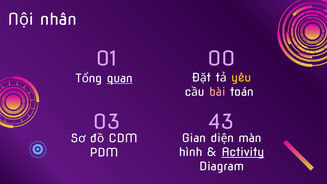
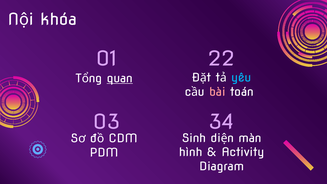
nhân: nhân -> khóa (58, 19)
00: 00 -> 22 (221, 59)
yêu colour: yellow -> light blue (241, 78)
43: 43 -> 34 (221, 122)
Gian: Gian -> Sinh (194, 138)
Activity underline: present -> none (243, 152)
